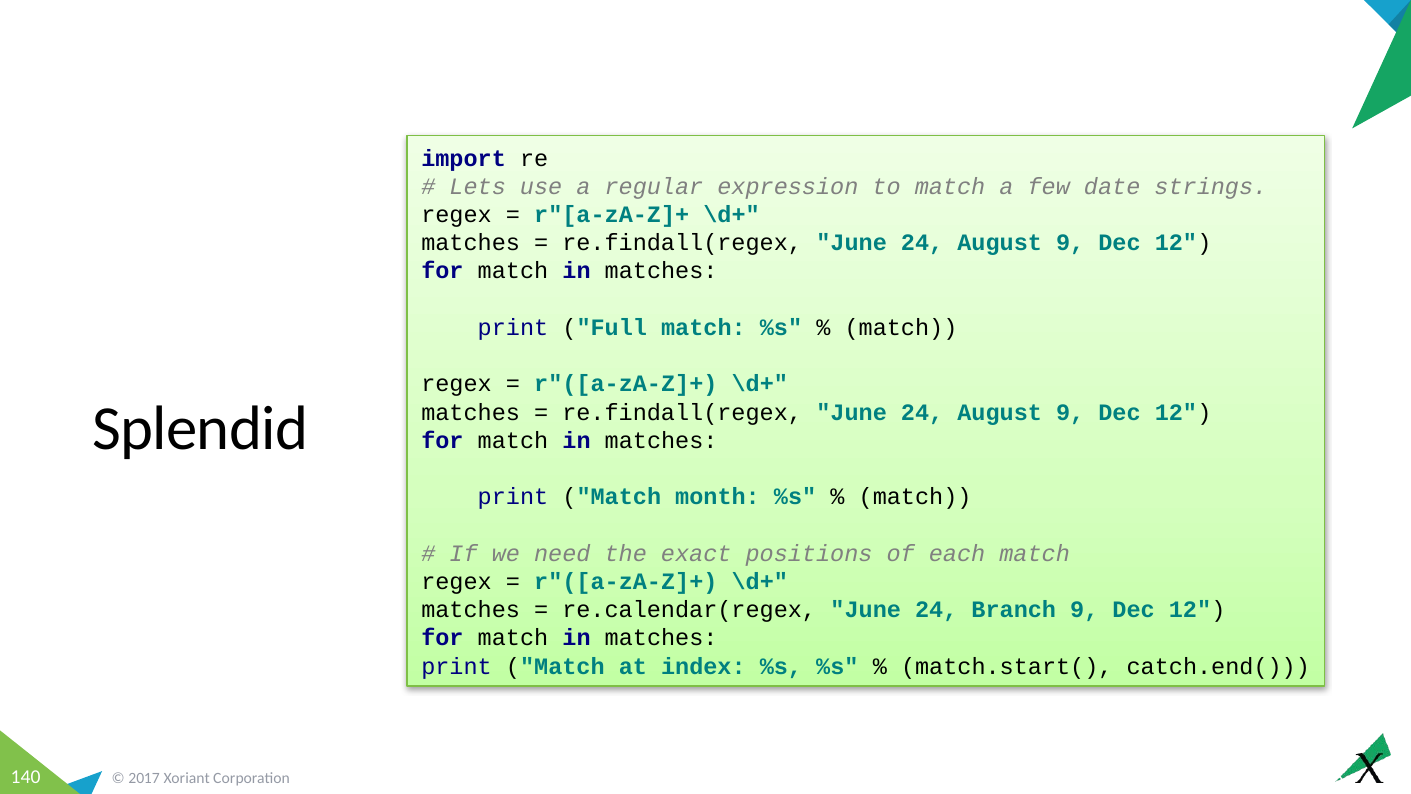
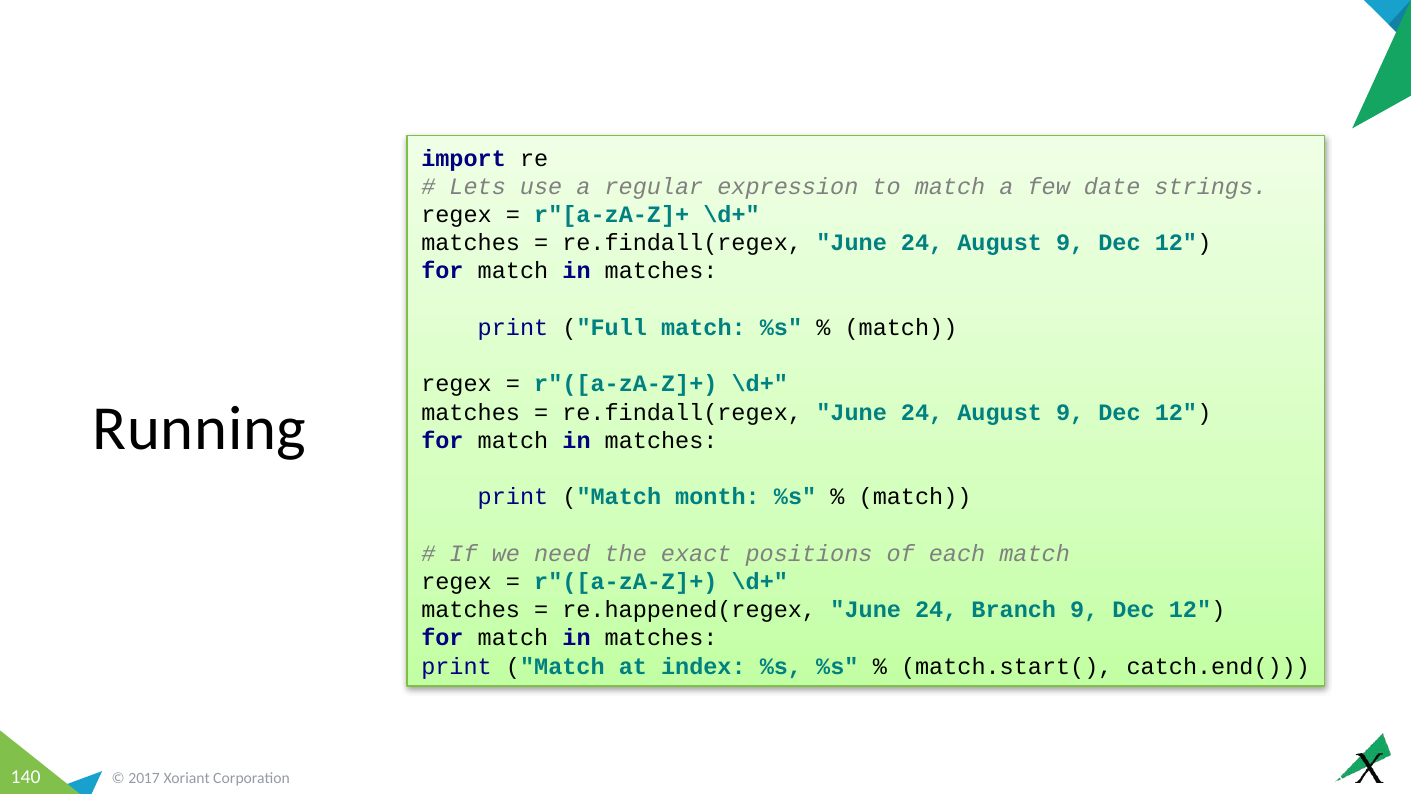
Splendid: Splendid -> Running (199, 429)
re.calendar(regex: re.calendar(regex -> re.happened(regex (689, 610)
